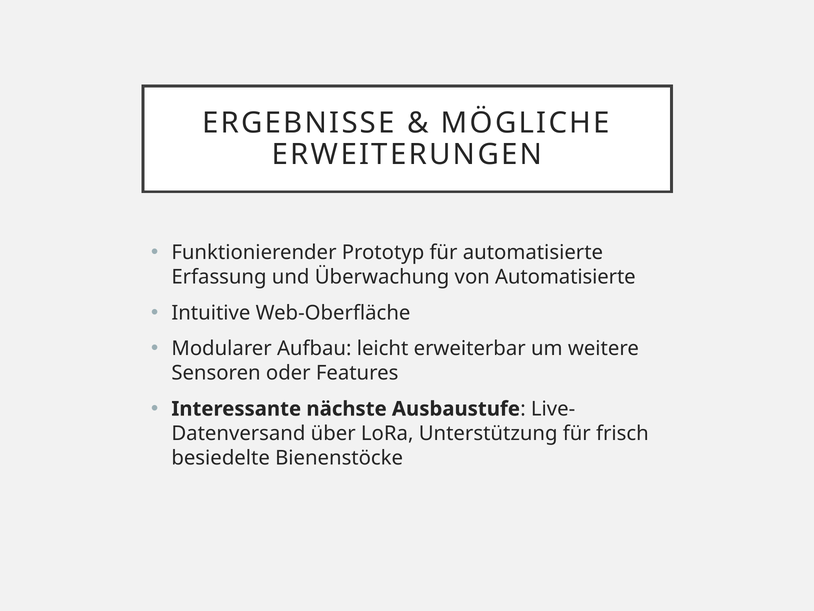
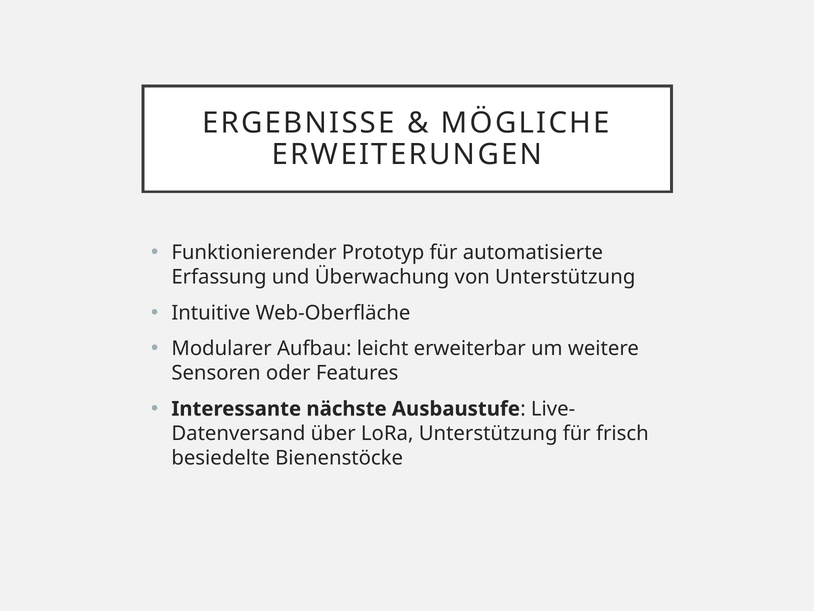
von Automatisierte: Automatisierte -> Unterstützung (565, 277)
